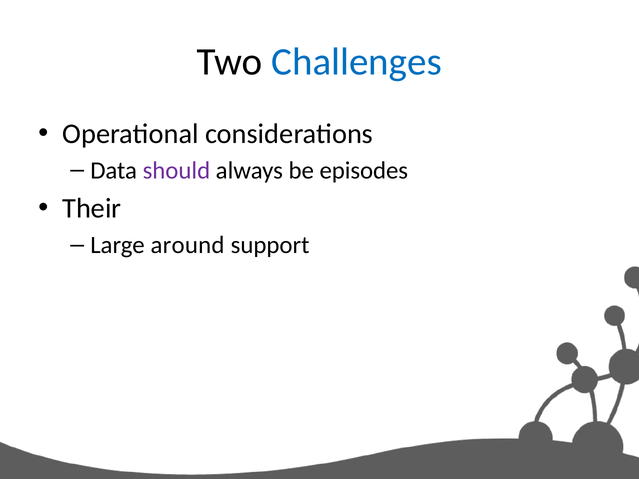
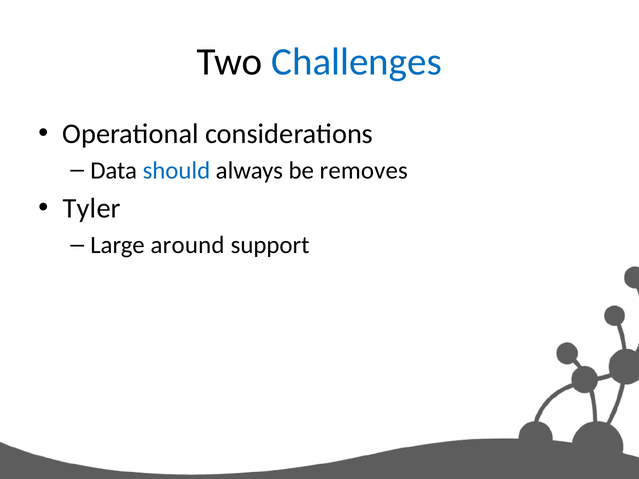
should colour: purple -> blue (176, 171)
episodes: episodes -> removes (364, 171)
Their: Their -> Tyler (92, 209)
